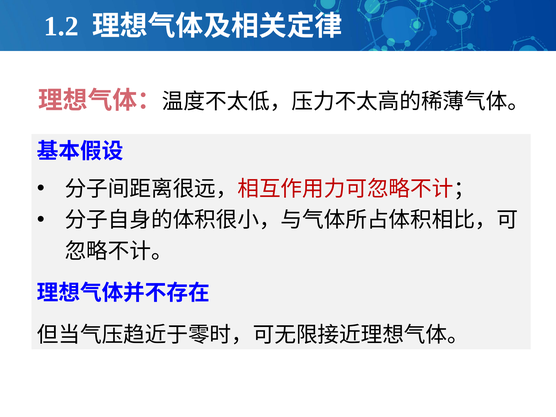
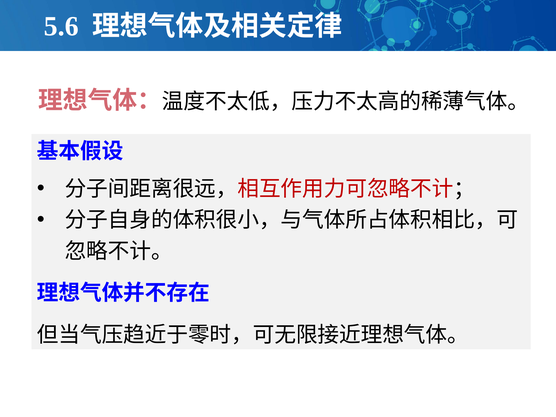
1.2: 1.2 -> 5.6 (61, 26)
